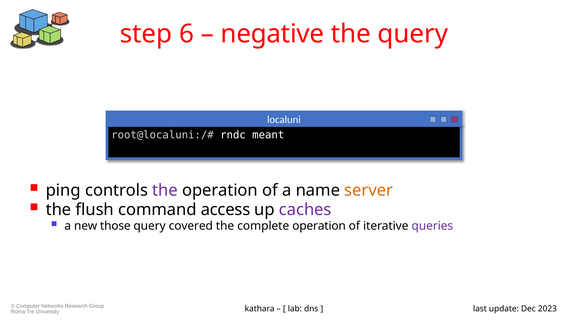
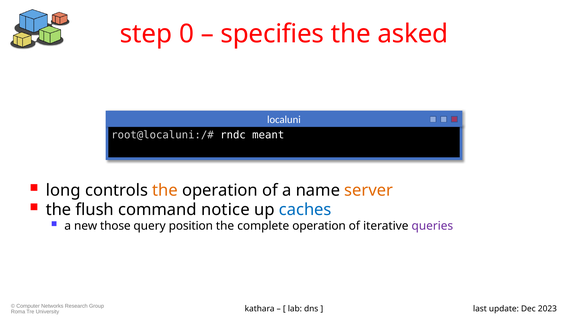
6: 6 -> 0 (187, 34)
negative: negative -> specifies (272, 34)
the query: query -> asked (413, 34)
ping: ping -> long (63, 190)
the colour: purple -> orange (165, 190)
access: access -> notice (225, 209)
caches colour: purple -> blue (305, 209)
covered: covered -> position (191, 225)
